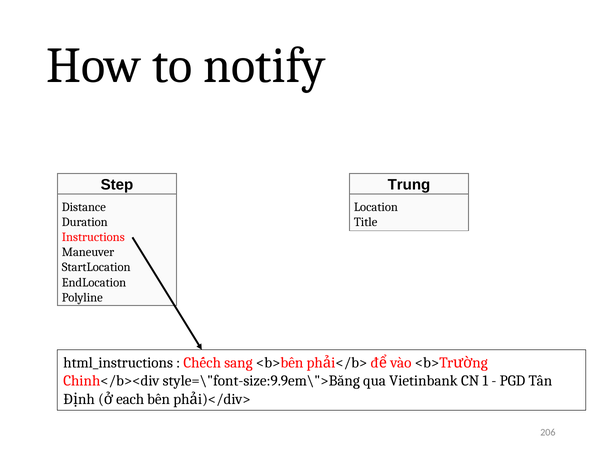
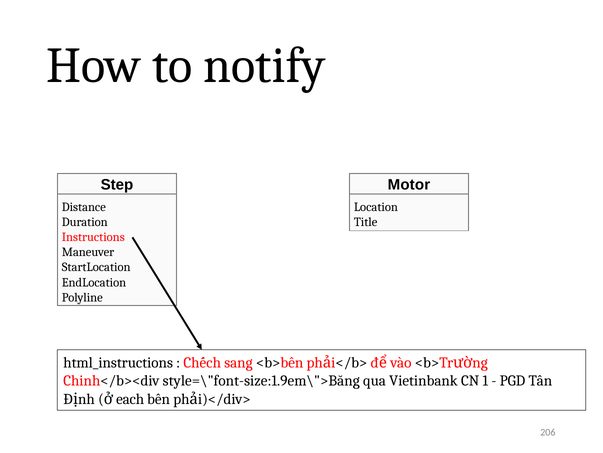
Trung: Trung -> Motor (409, 185)
style=\"font-size:9.9em\">Băng: style=\"font-size:9.9em\">Băng -> style=\"font-size:1.9em\">Băng (261, 380)
